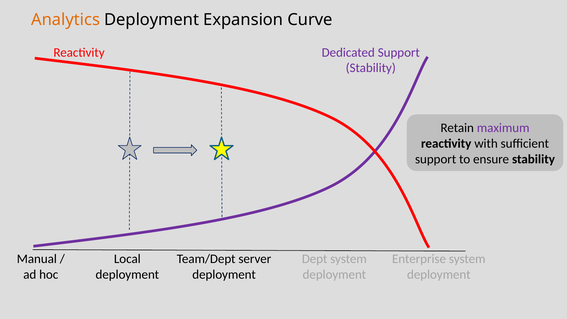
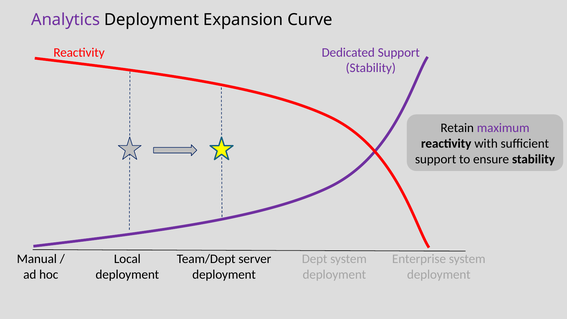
Analytics colour: orange -> purple (66, 20)
